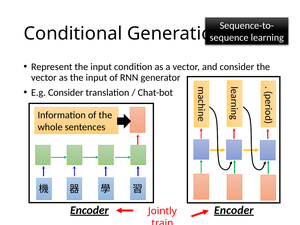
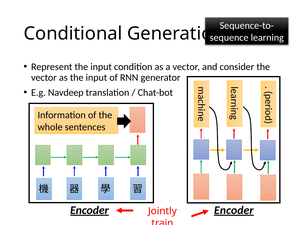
E.g Consider: Consider -> Navdeep (66, 92)
